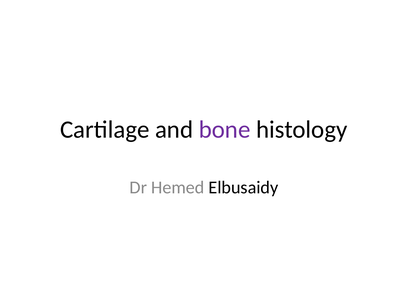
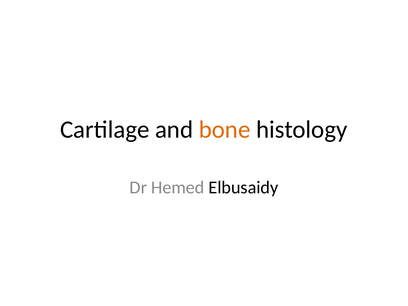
bone colour: purple -> orange (225, 130)
